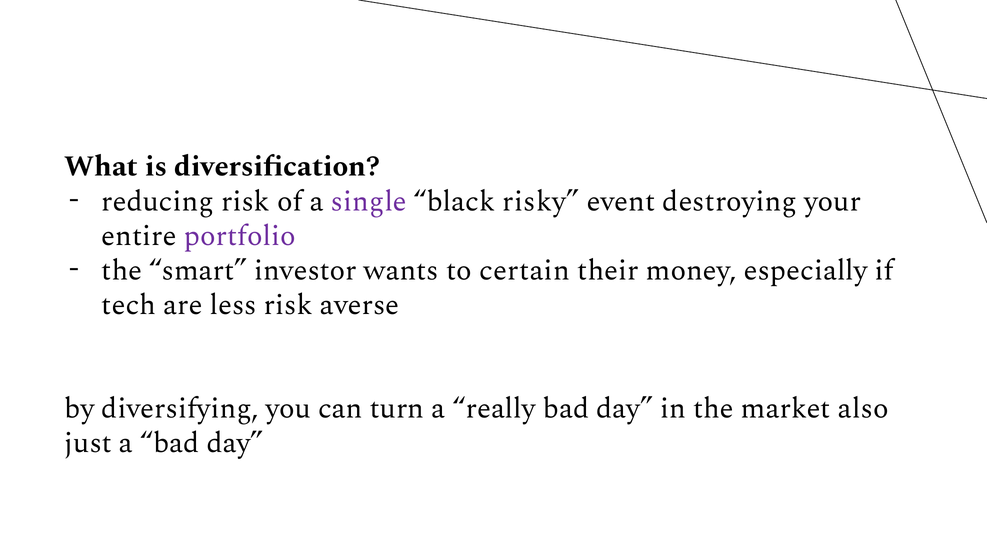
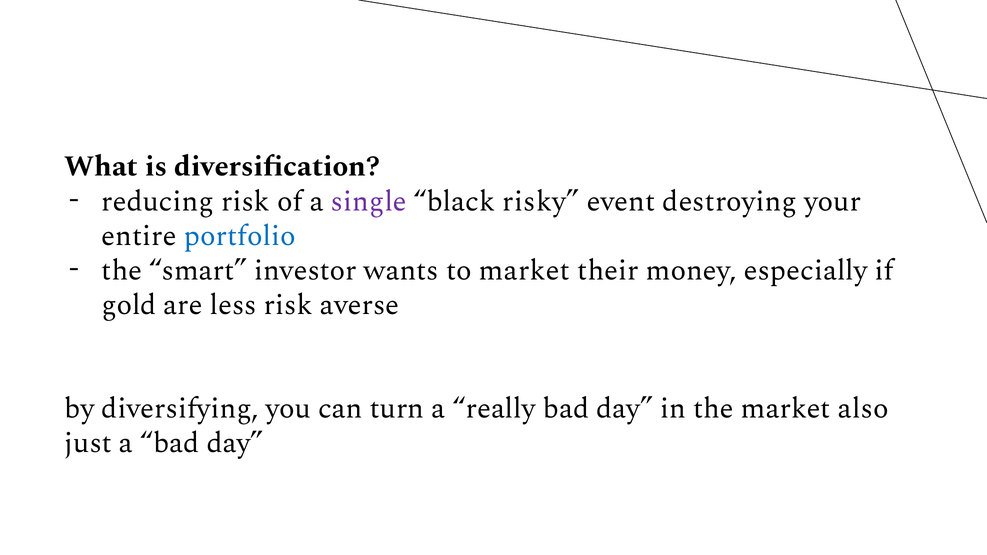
portfolio colour: purple -> blue (240, 236)
to certain: certain -> market (525, 270)
tech: tech -> gold (129, 305)
